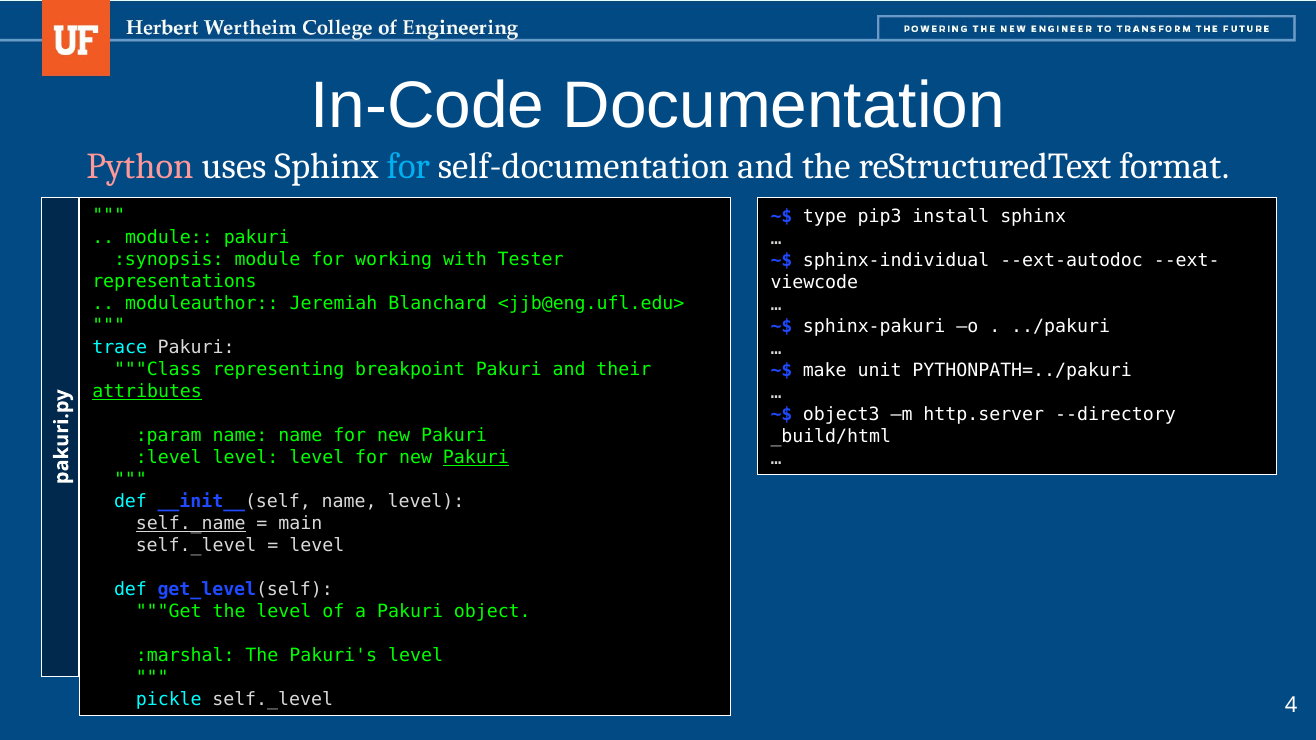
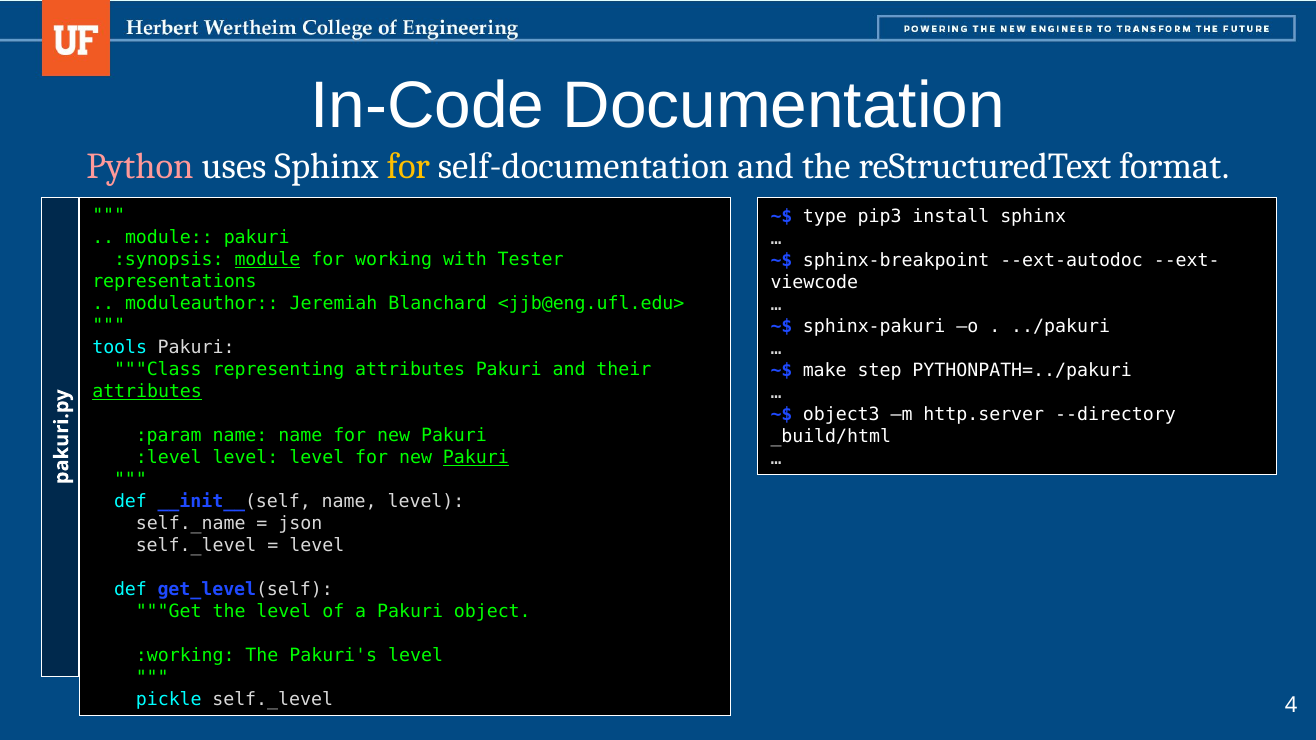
for colour: light blue -> yellow (408, 167)
module underline: none -> present (267, 260)
sphinx-individual: sphinx-individual -> sphinx-breakpoint (896, 261)
trace: trace -> tools (120, 348)
representing breakpoint: breakpoint -> attributes (410, 370)
unit: unit -> step (880, 370)
self._name underline: present -> none (191, 524)
main: main -> json (300, 524)
:marshal: :marshal -> :working (185, 655)
